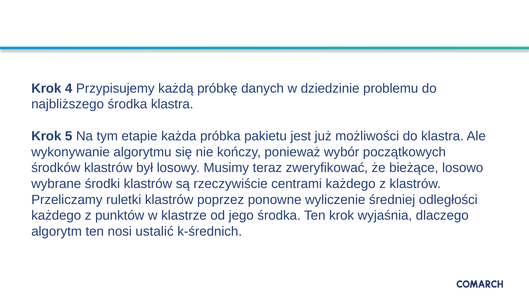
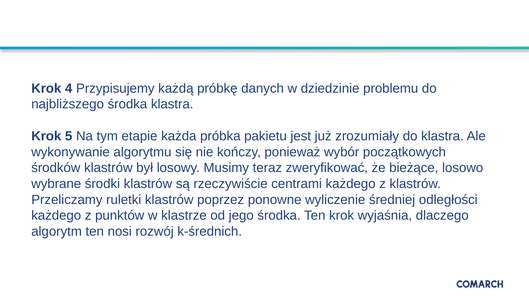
możliwości: możliwości -> zrozumiały (367, 136)
ustalić: ustalić -> rozwój (155, 231)
